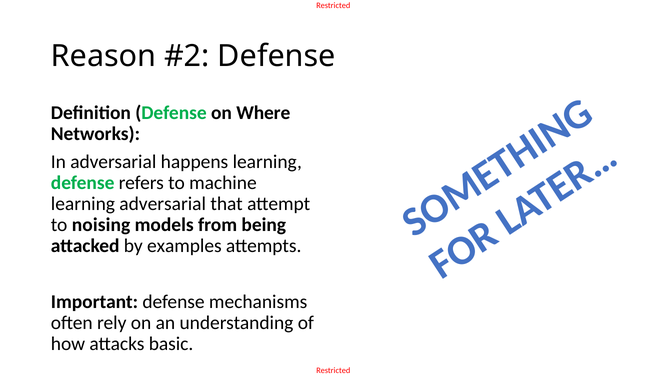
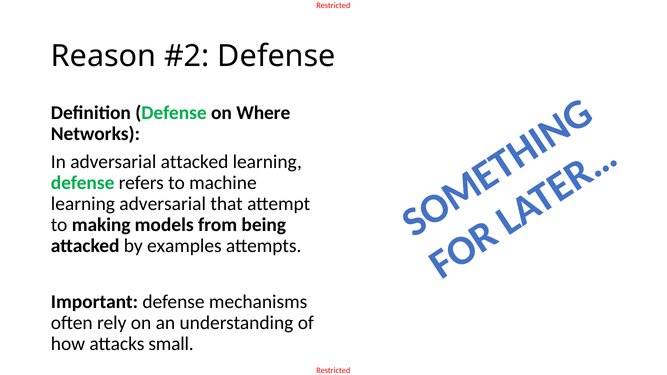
adversarial happens: happens -> attacked (195, 162)
noising: noising -> making (101, 225)
basic: basic -> small (171, 344)
